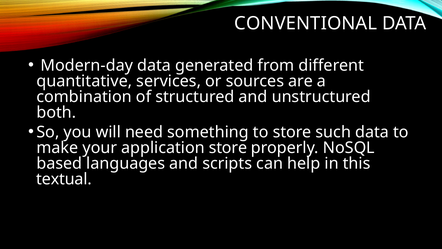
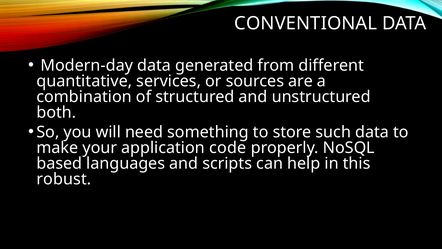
application store: store -> code (228, 148)
textual: textual -> robust (64, 179)
